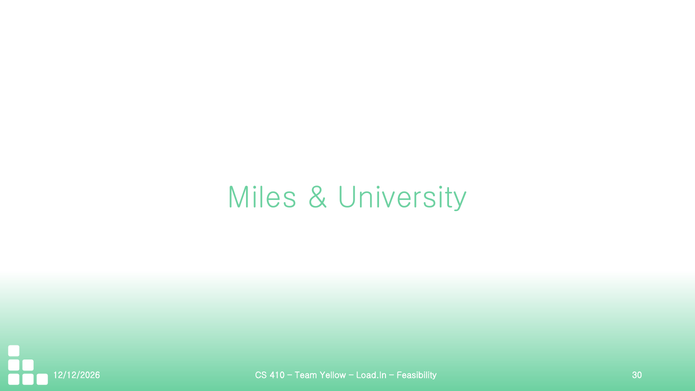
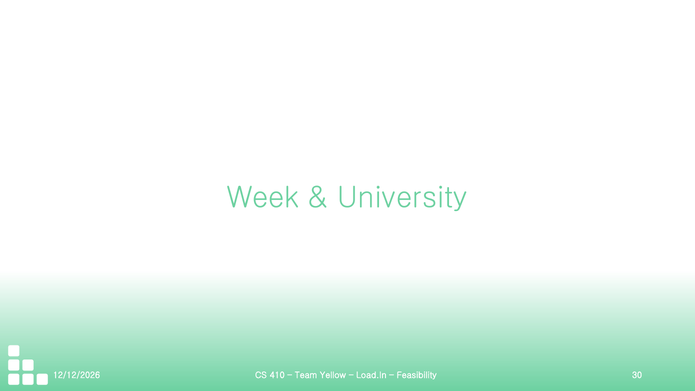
Miles: Miles -> Week (263, 197)
